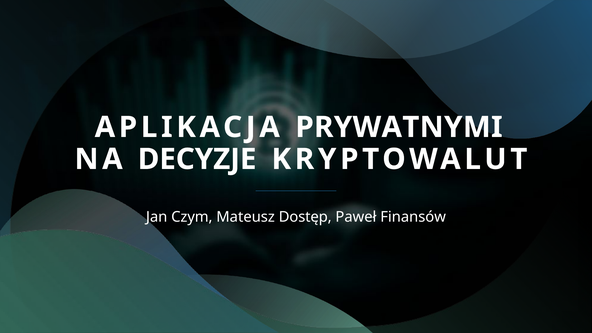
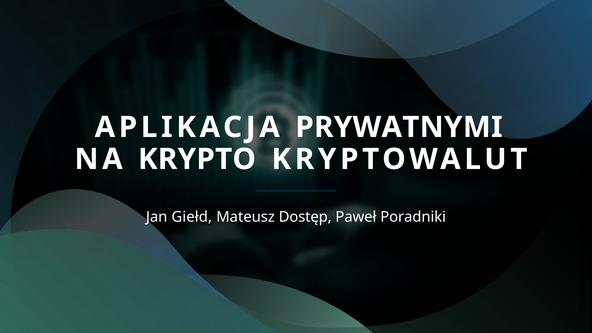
DECYZJE: DECYZJE -> KRYPTO (197, 159)
Czym: Czym -> Giełd (192, 217)
Finansów: Finansów -> Poradniki (413, 217)
